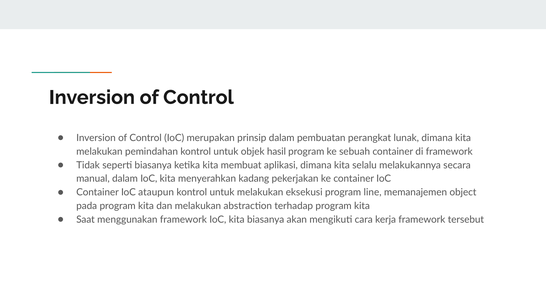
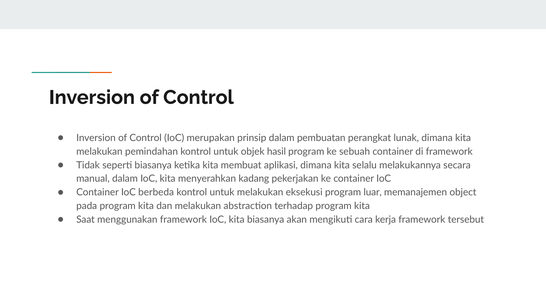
ataupun: ataupun -> berbeda (156, 192)
line: line -> luar (373, 192)
